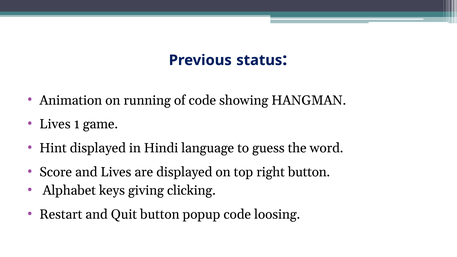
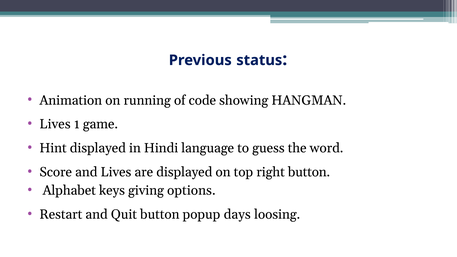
clicking: clicking -> options (191, 190)
popup code: code -> days (237, 214)
